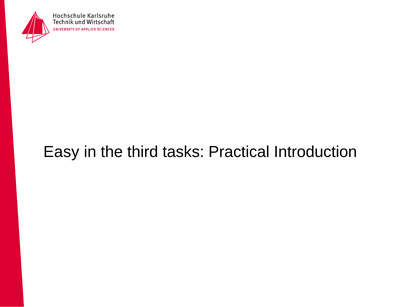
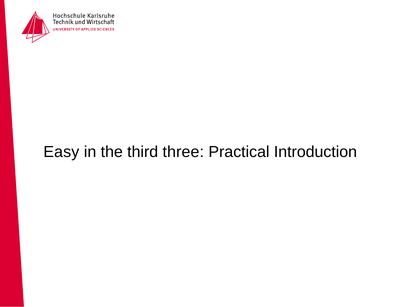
tasks: tasks -> three (183, 152)
